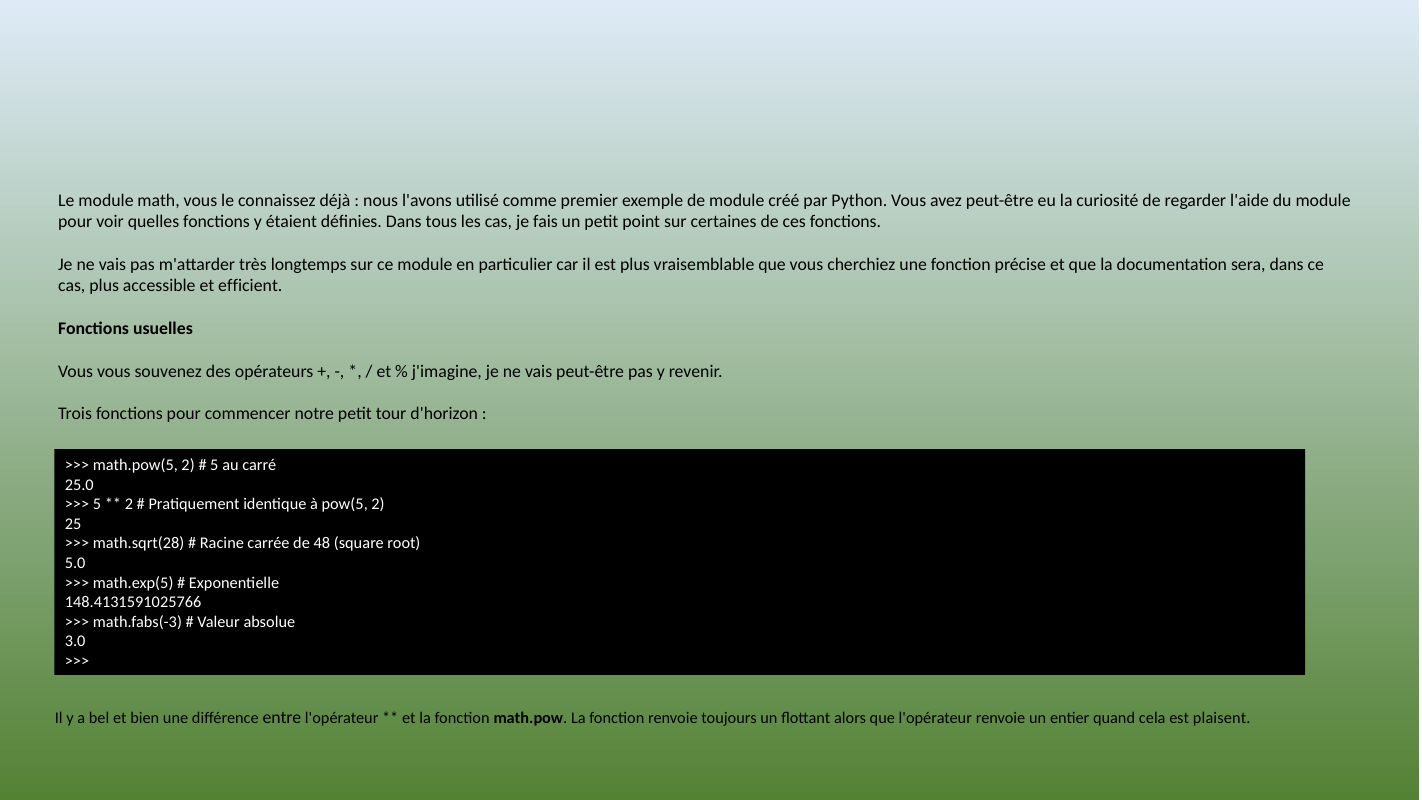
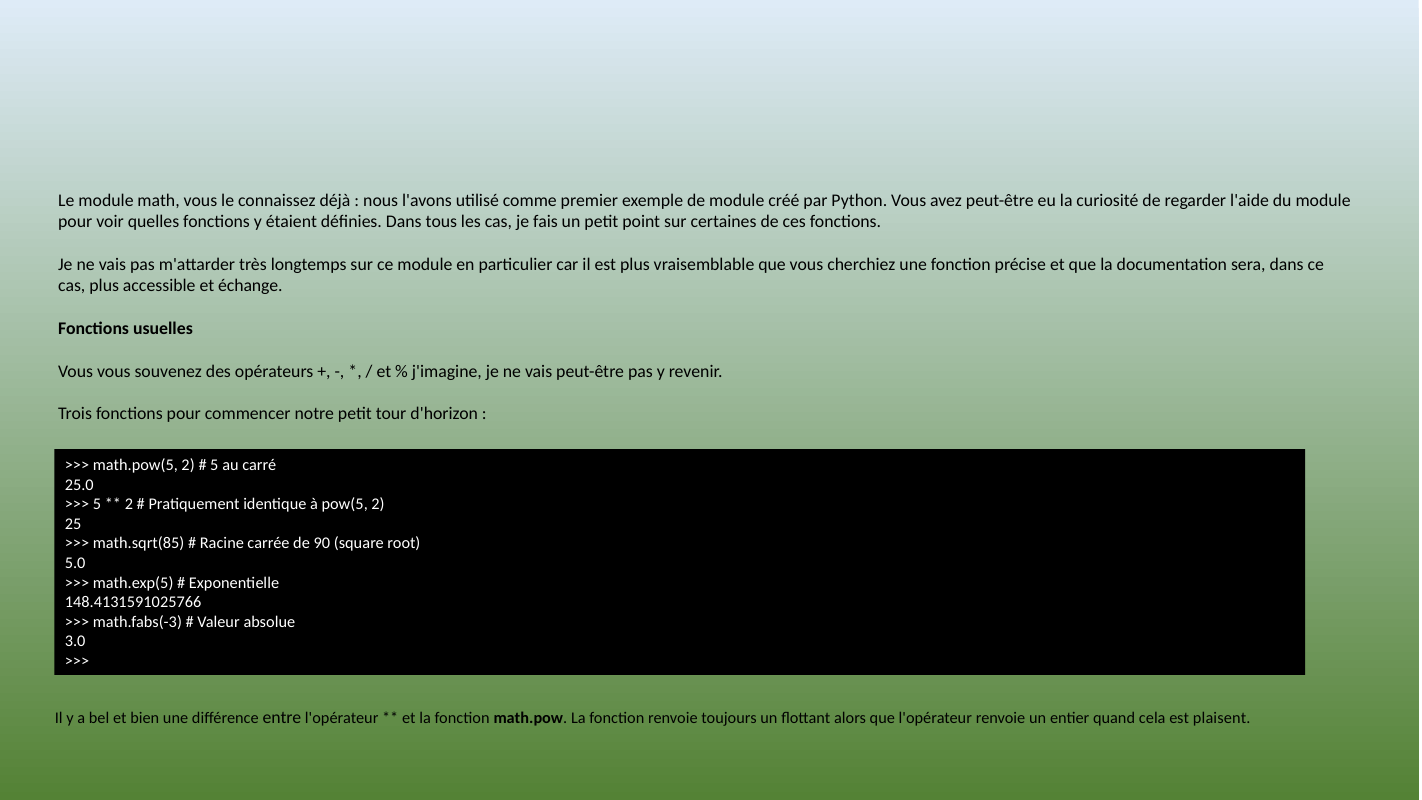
efficient: efficient -> échange (250, 286)
math.sqrt(28: math.sqrt(28 -> math.sqrt(85 (139, 544)
48: 48 -> 90 (322, 544)
